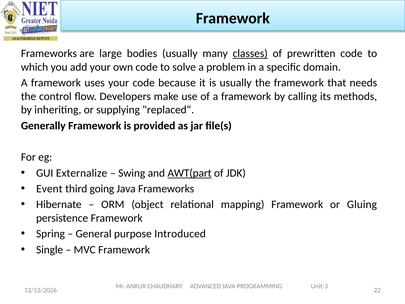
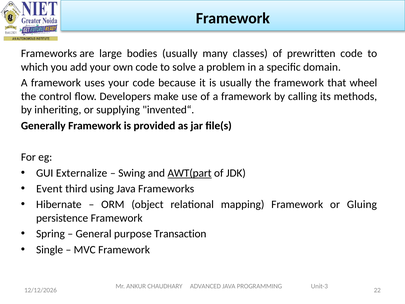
classes underline: present -> none (250, 53)
needs: needs -> wheel (363, 83)
replaced“: replaced“ -> invented“ (168, 110)
going: going -> using (102, 189)
Introduced: Introduced -> Transaction (180, 234)
